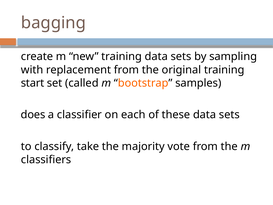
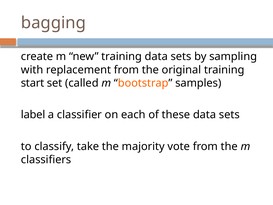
does: does -> label (33, 115)
